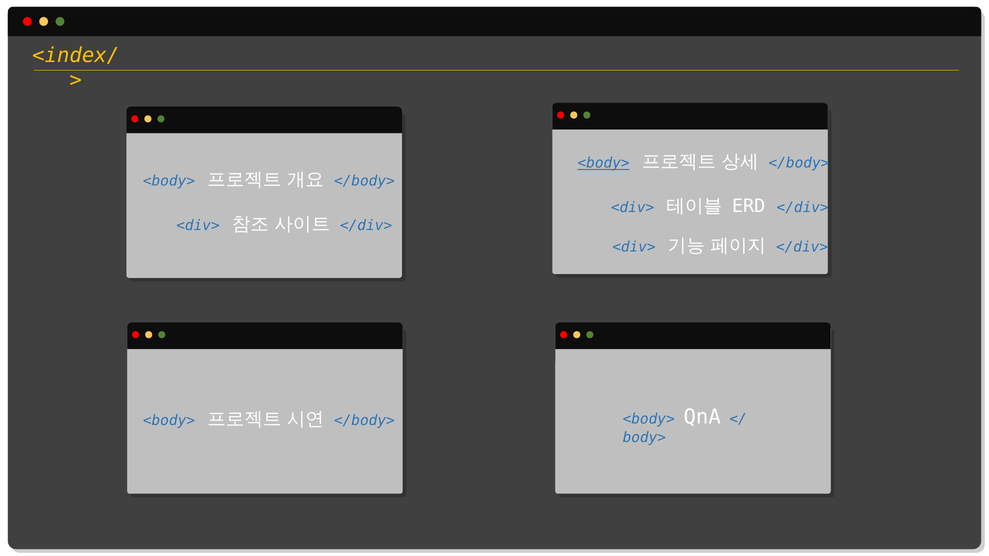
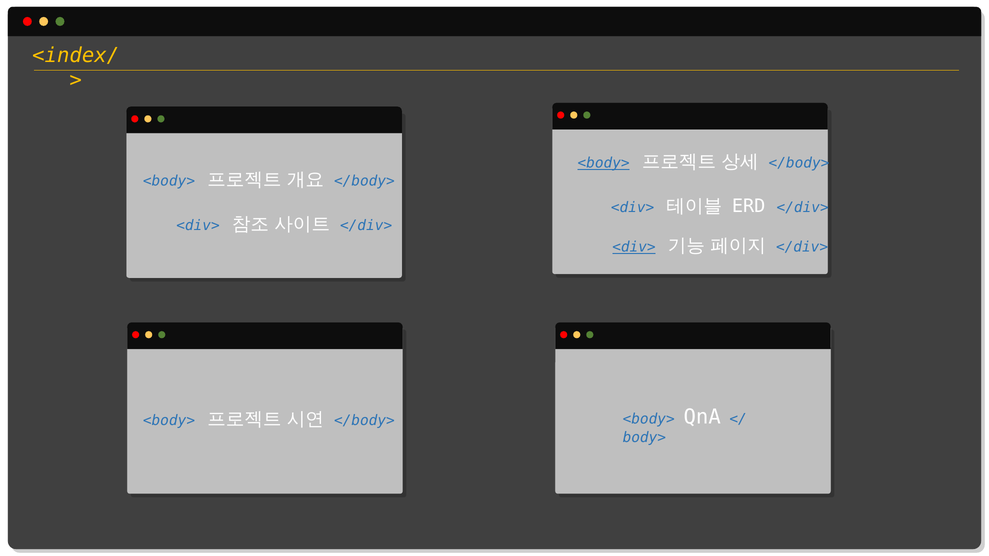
<div> underline: none -> present (634, 247)
